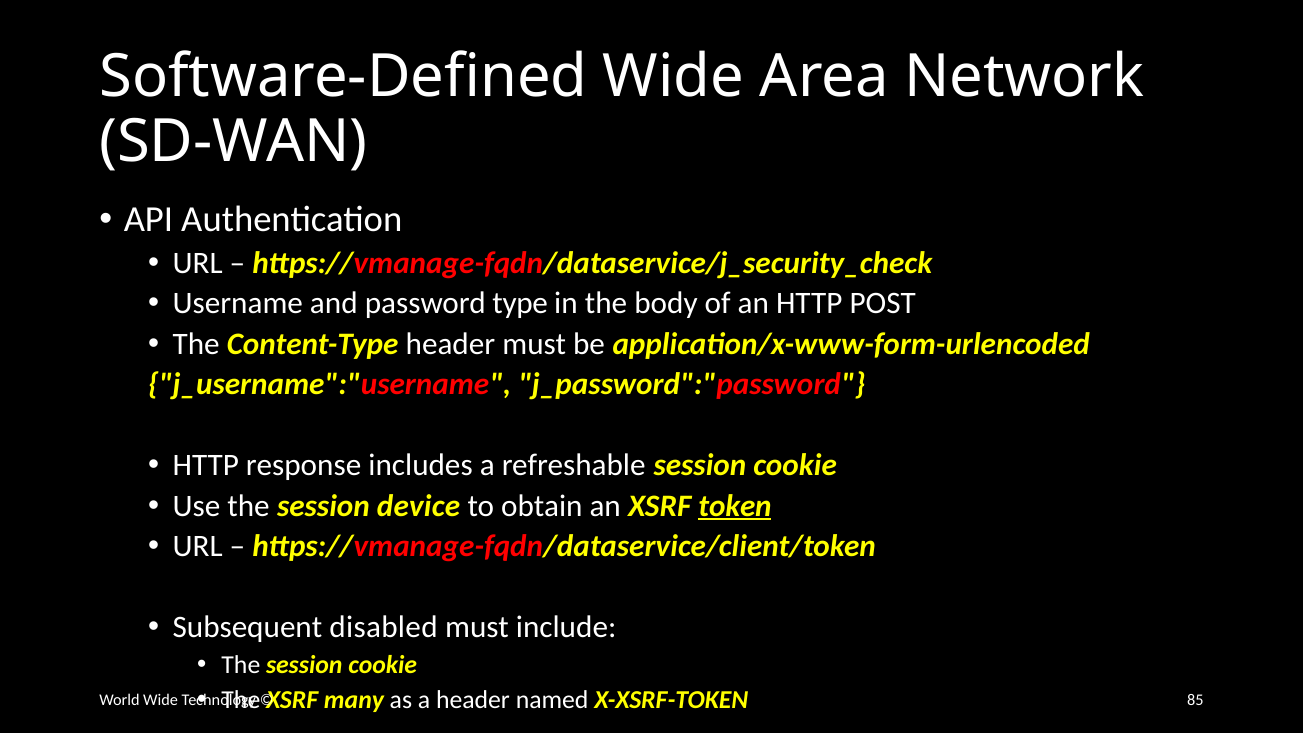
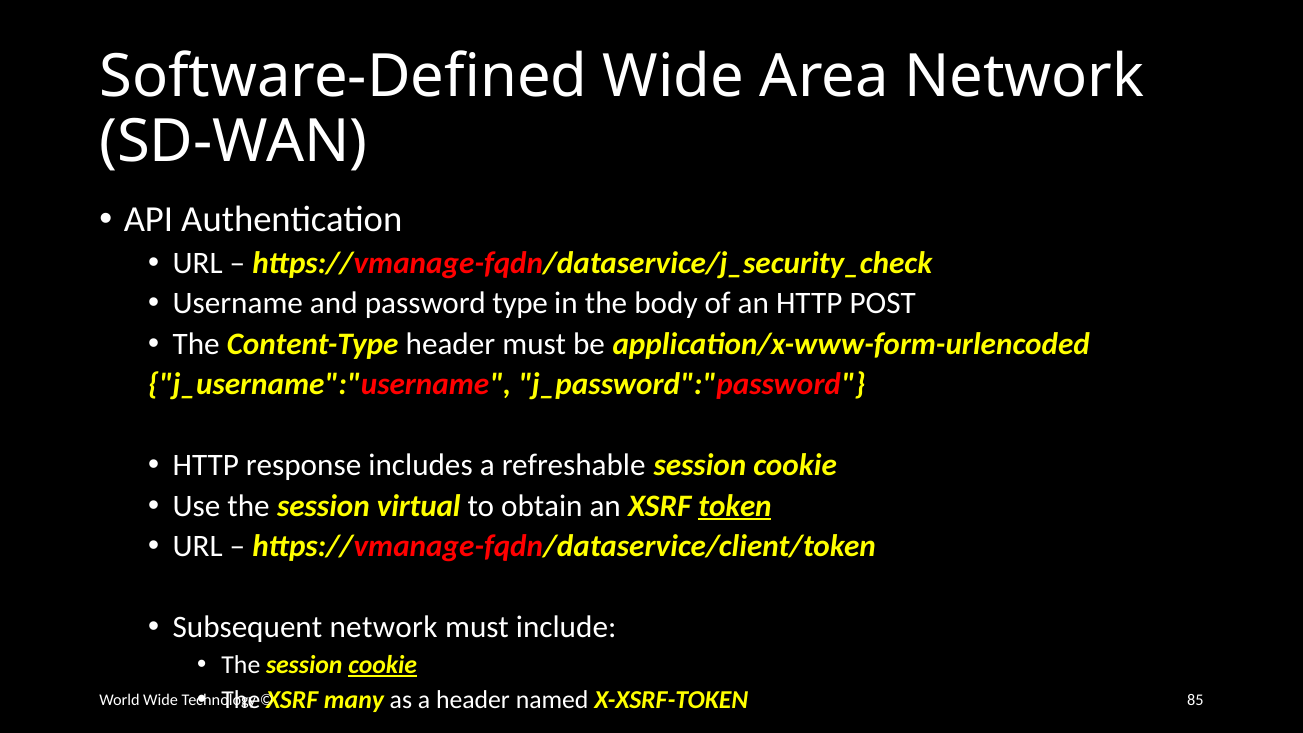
device: device -> virtual (419, 506)
Subsequent disabled: disabled -> network (384, 627)
cookie underline: none -> present (383, 665)
